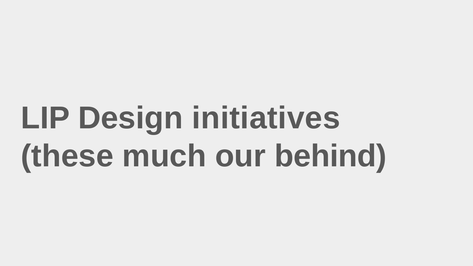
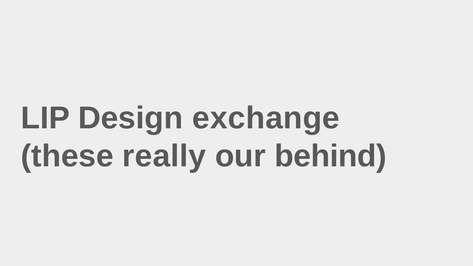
initiatives: initiatives -> exchange (266, 118)
much: much -> really (164, 156)
